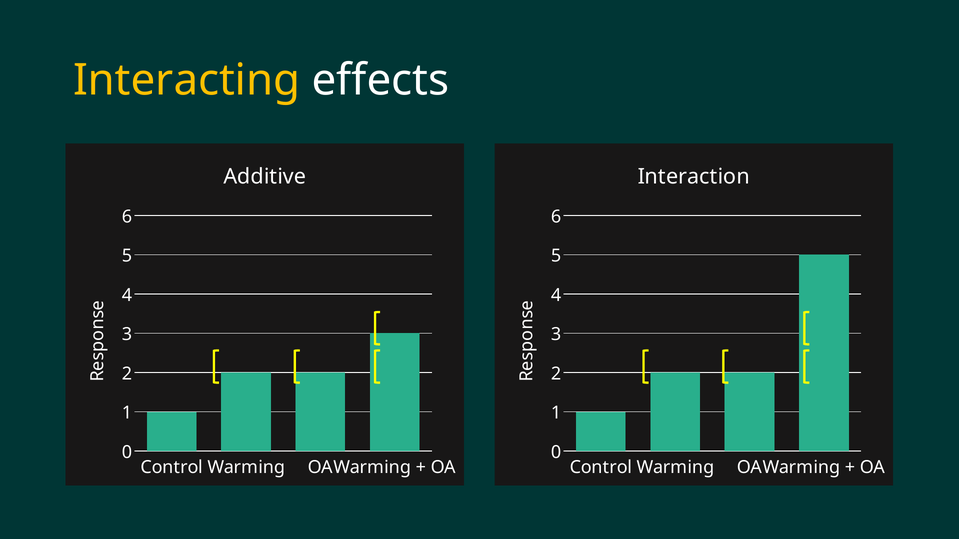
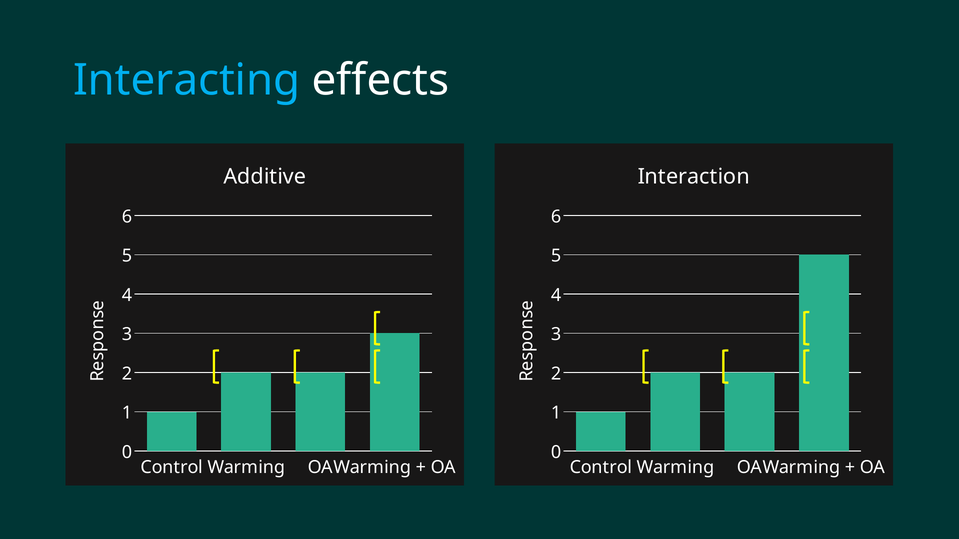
Interacting colour: yellow -> light blue (187, 81)
